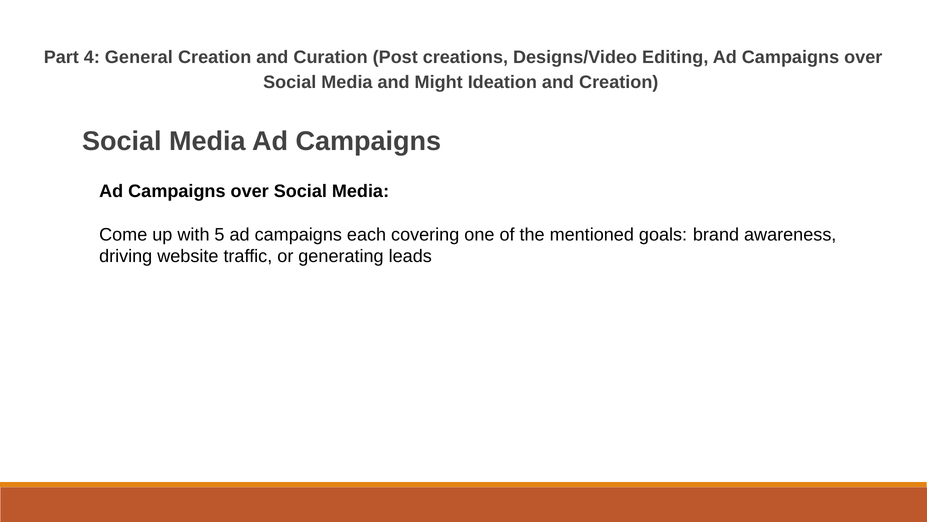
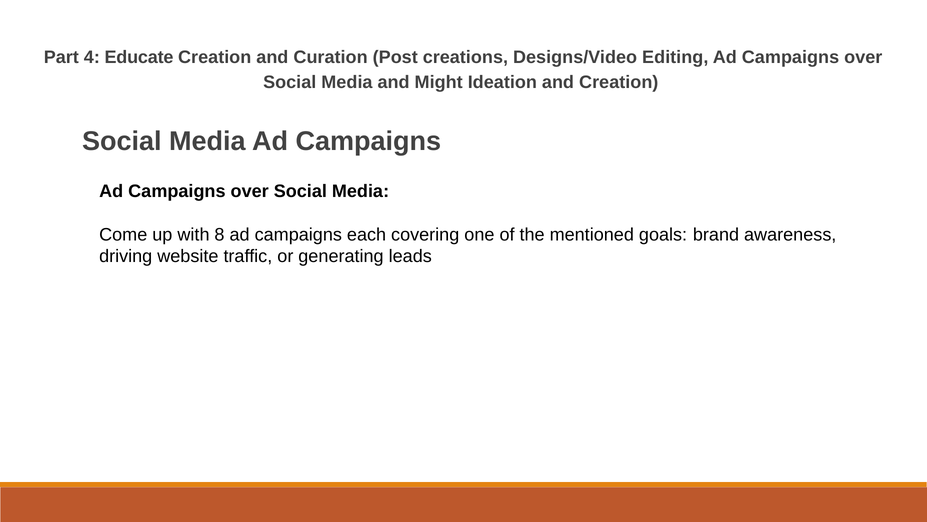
General: General -> Educate (139, 57)
5: 5 -> 8 (219, 235)
